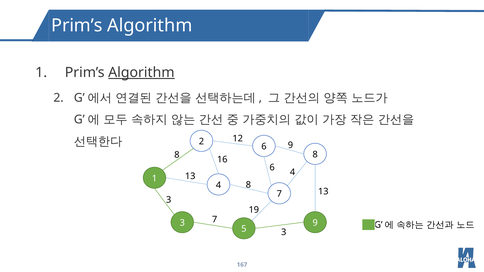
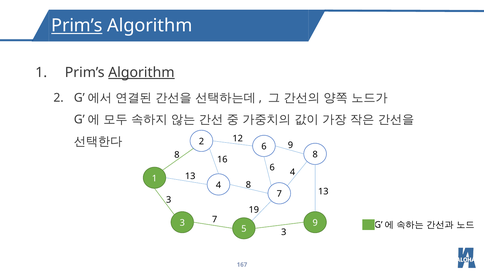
Prim’s underline: none -> present (77, 26)
